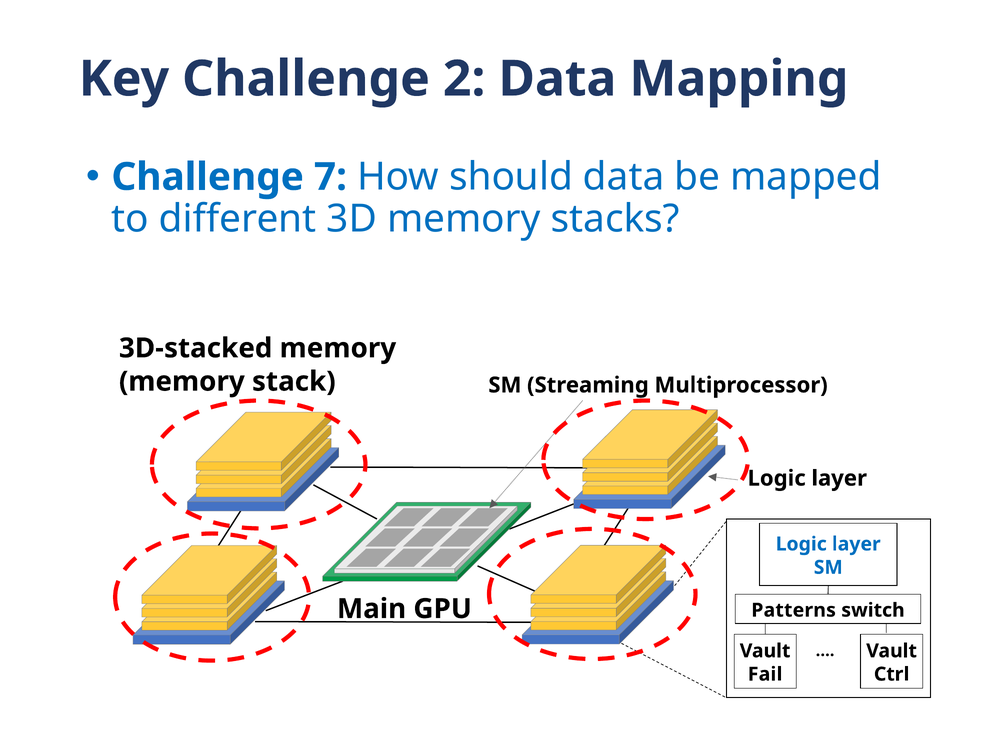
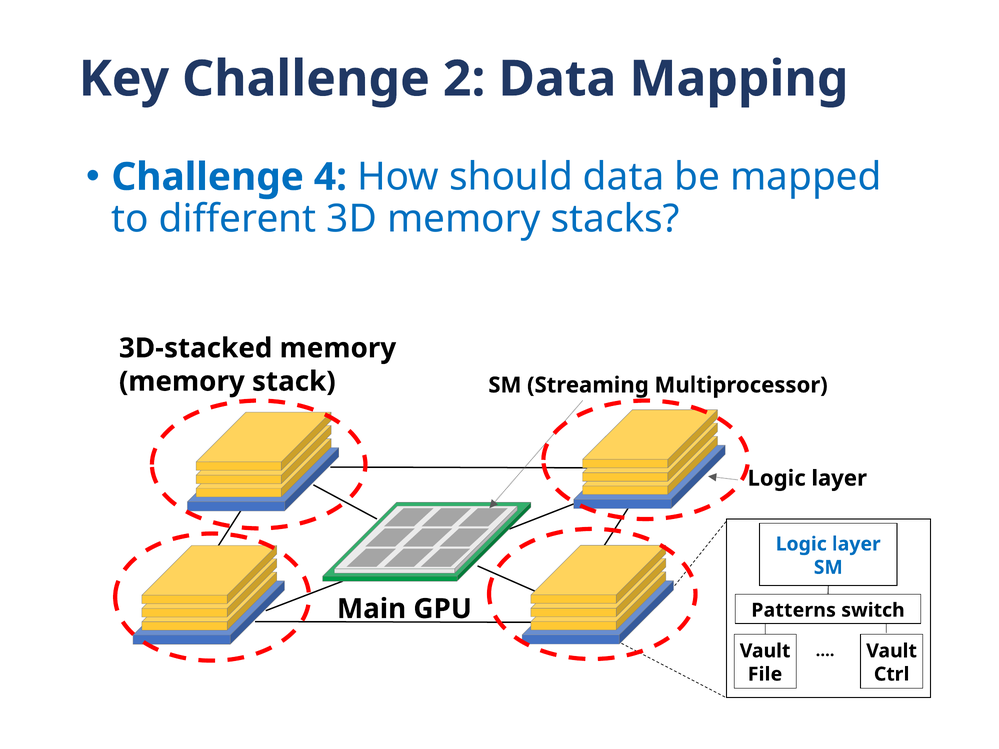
7: 7 -> 4 (330, 177)
Fail: Fail -> File (765, 674)
